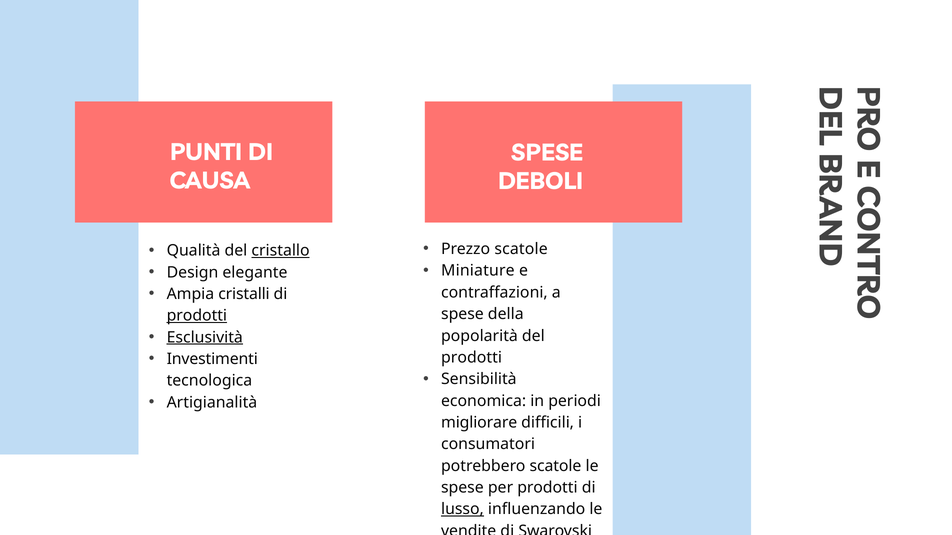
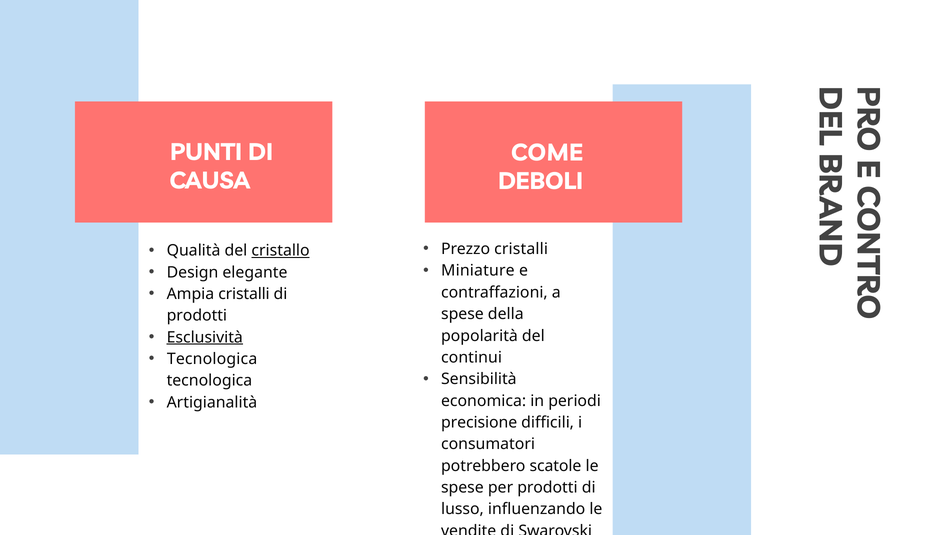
SPESE: SPESE -> COME (547, 153)
Prezzo scatole: scatole -> cristalli (521, 249)
prodotti underline: present -> none (197, 316)
Investimenti: Investimenti -> Tecnologica (212, 359)
prodotti: prodotti -> continui (472, 358)
migliorare: migliorare -> precisione (479, 423)
lusso underline: present -> none (462, 510)
